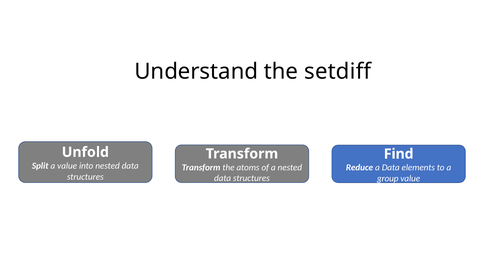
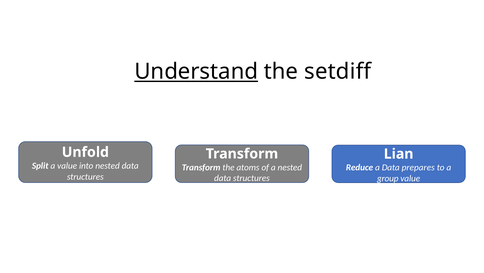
Understand underline: none -> present (196, 71)
Find: Find -> Lian (399, 153)
elements: elements -> prepares (418, 167)
